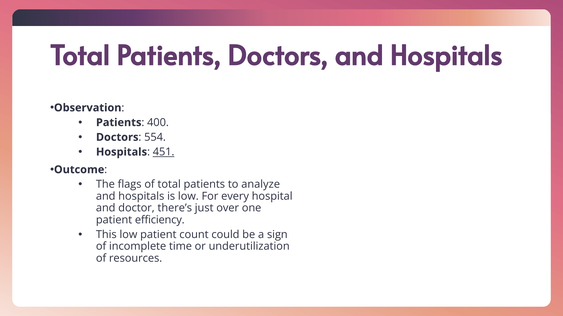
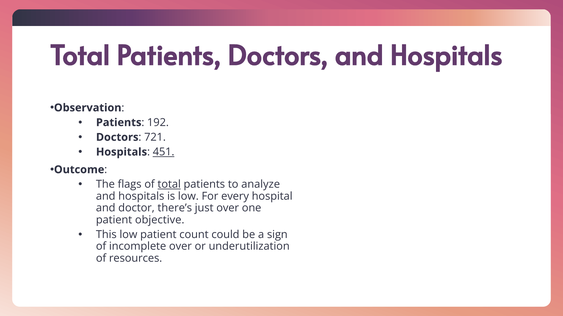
400: 400 -> 192 (158, 123)
554: 554 -> 721 (155, 138)
total underline: none -> present (169, 185)
efficiency: efficiency -> objective (160, 220)
incomplete time: time -> over (180, 247)
